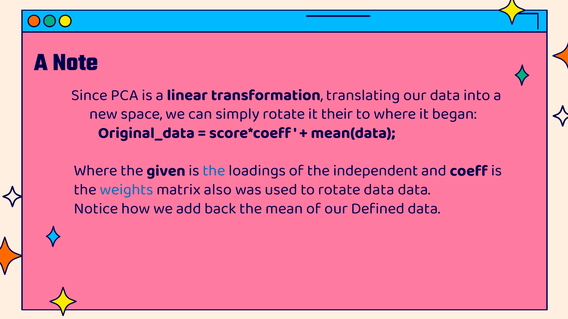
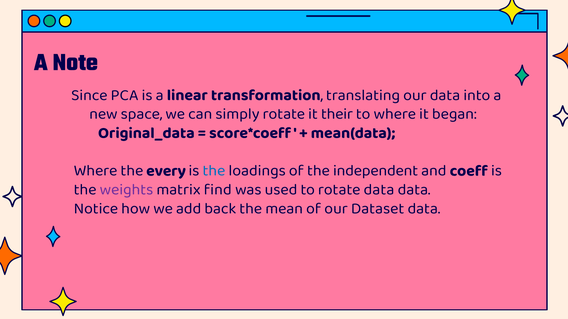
given: given -> every (166, 171)
weights colour: blue -> purple (126, 190)
also: also -> find (218, 190)
Defined: Defined -> Dataset (378, 209)
